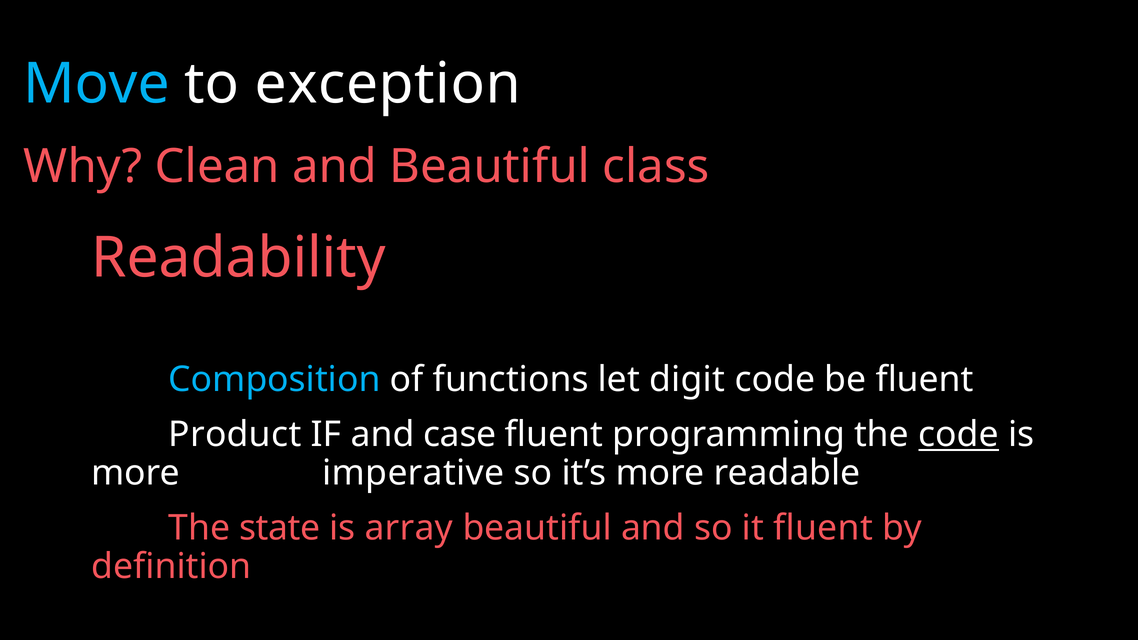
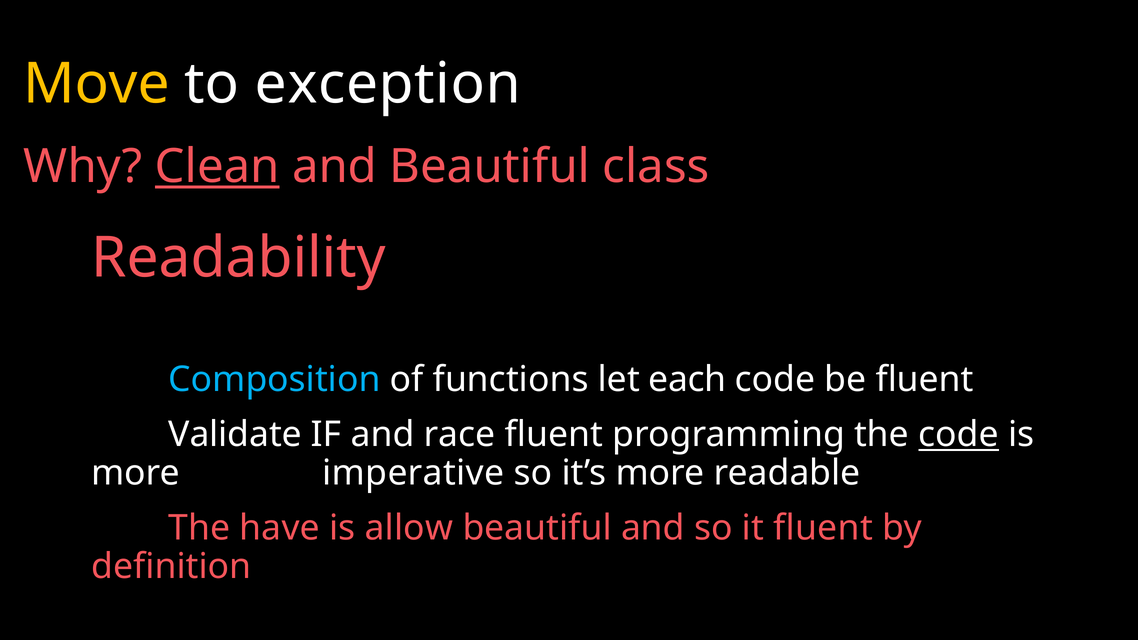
Move colour: light blue -> yellow (97, 84)
Clean underline: none -> present (217, 167)
digit: digit -> each (687, 380)
Product: Product -> Validate (235, 435)
case: case -> race (460, 435)
state: state -> have (280, 528)
array: array -> allow (409, 528)
